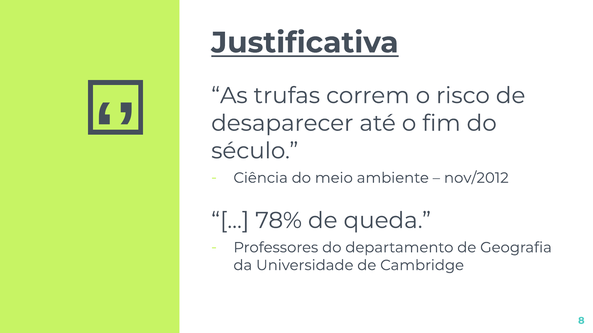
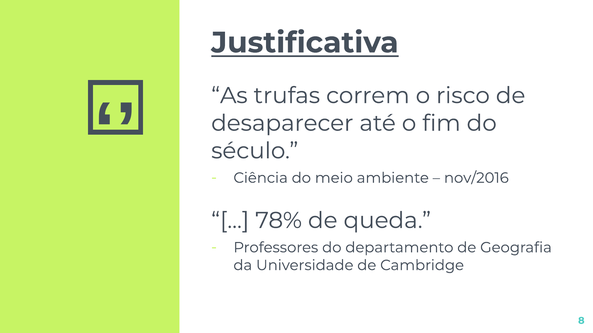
nov/2012: nov/2012 -> nov/2016 (476, 178)
